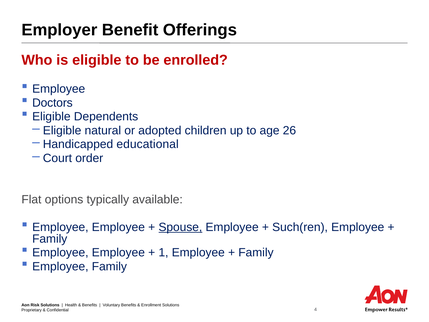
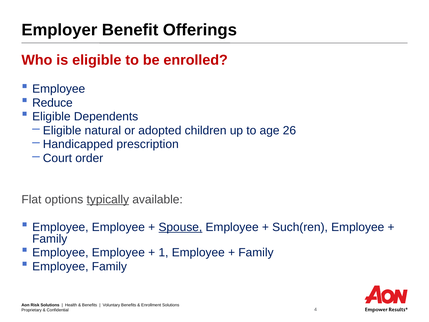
Doctors: Doctors -> Reduce (52, 103)
educational: educational -> prescription (148, 144)
typically underline: none -> present (108, 199)
